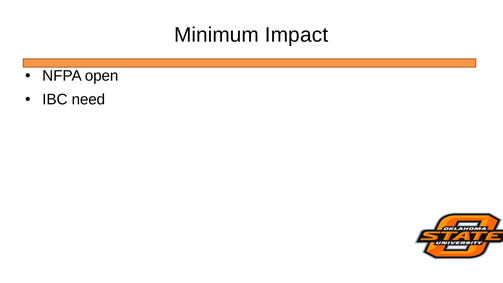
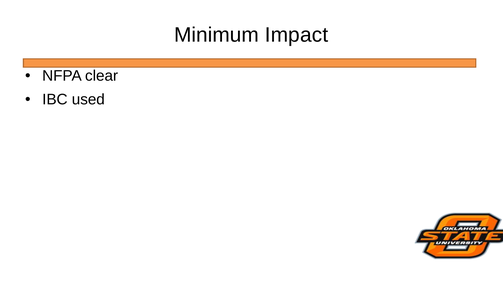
open: open -> clear (102, 76)
need: need -> used (88, 100)
